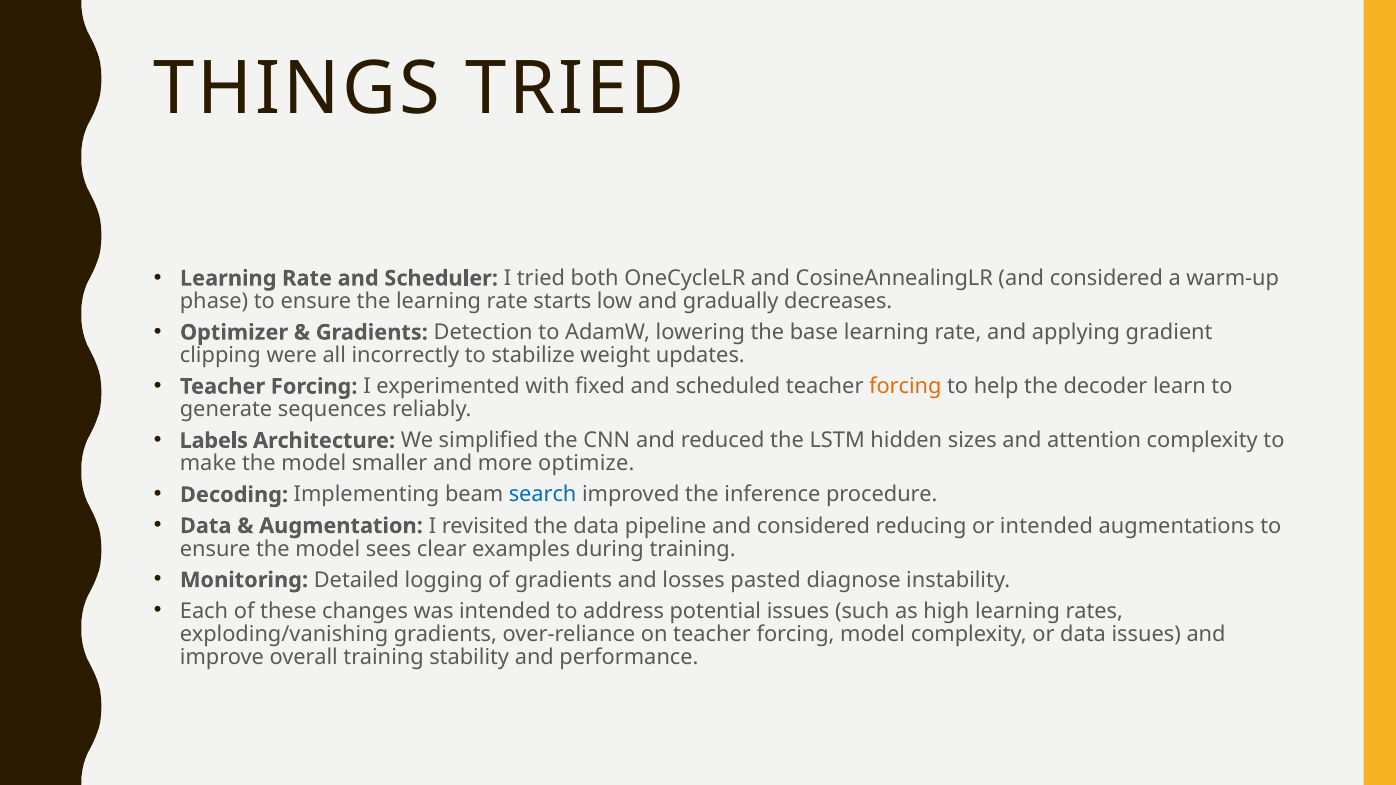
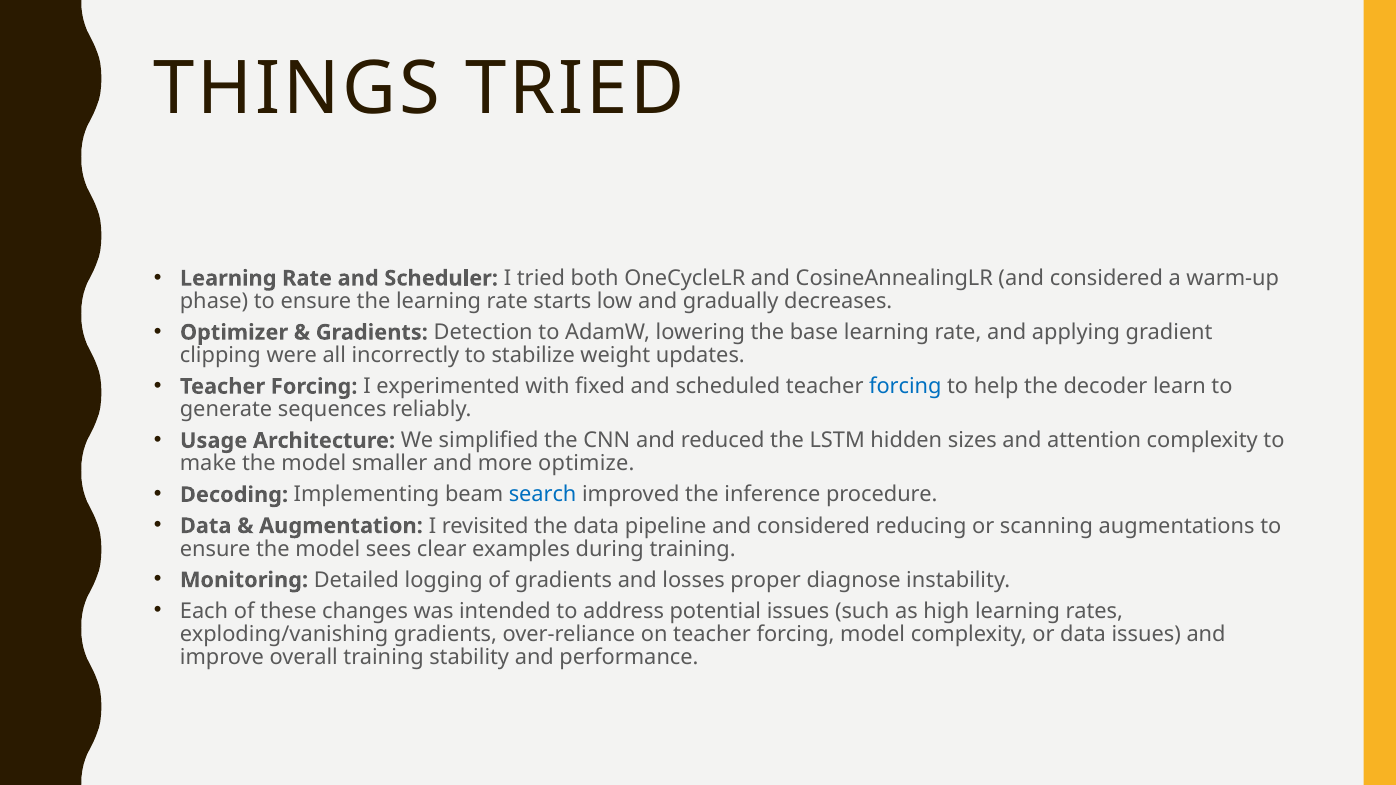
forcing colour: orange -> blue (905, 387)
Labels: Labels -> Usage (214, 441)
or intended: intended -> scanning (1046, 526)
pasted: pasted -> proper (766, 580)
